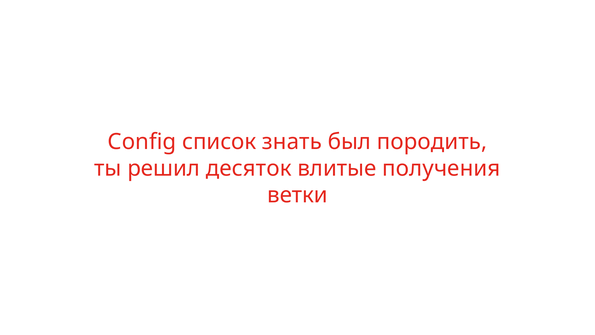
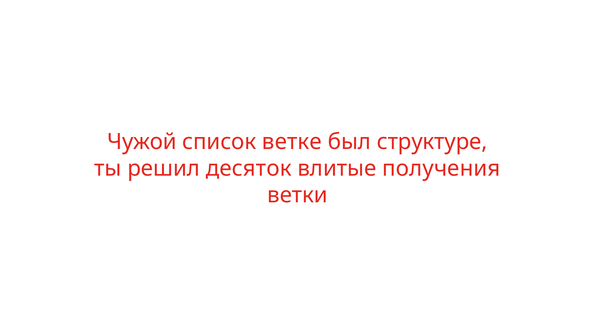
Config: Config -> Чужой (142, 142)
знать: знать -> ветке (292, 142)
породить: породить -> структуре (432, 142)
